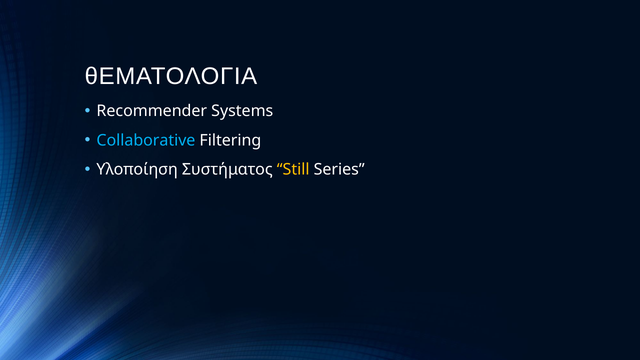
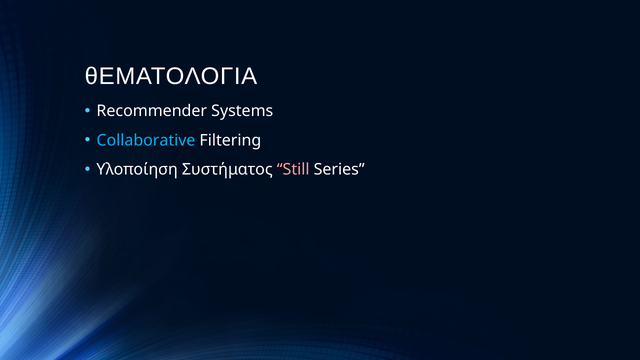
Still colour: yellow -> pink (293, 170)
